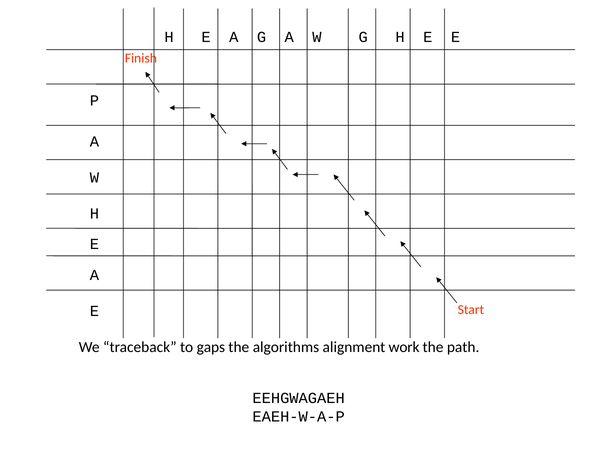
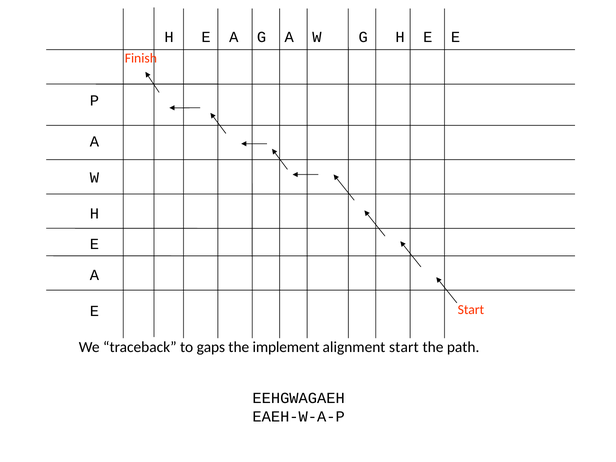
algorithms: algorithms -> implement (286, 347)
alignment work: work -> start (404, 347)
